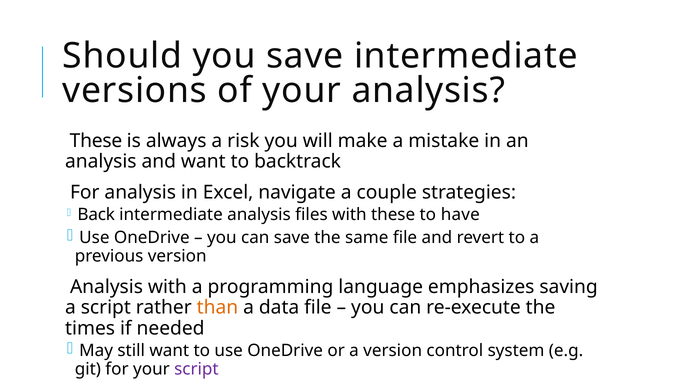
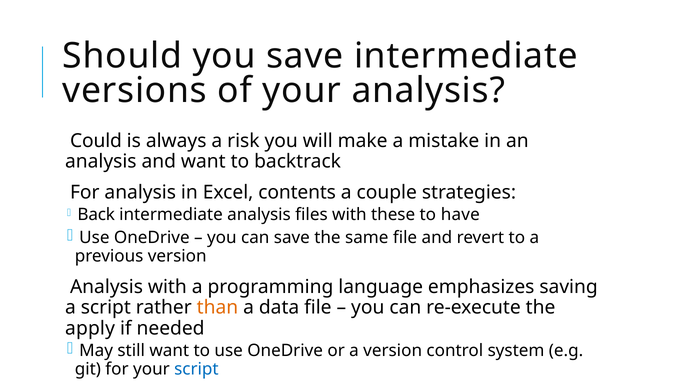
These: These -> Could (96, 141)
navigate: navigate -> contents (297, 192)
times: times -> apply (90, 329)
script colour: purple -> blue (196, 369)
